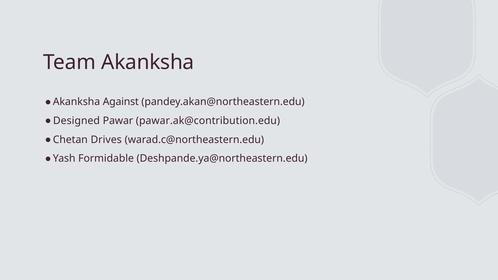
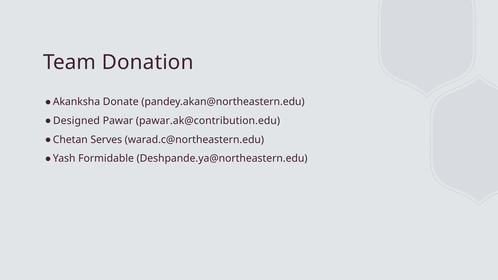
Team Akanksha: Akanksha -> Donation (148, 62)
Against: Against -> Donate (121, 102)
Drives: Drives -> Serves (106, 140)
